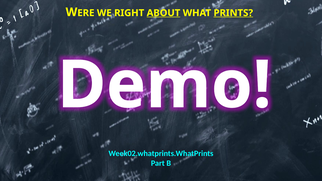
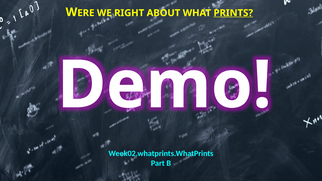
ABOUT underline: present -> none (163, 13)
